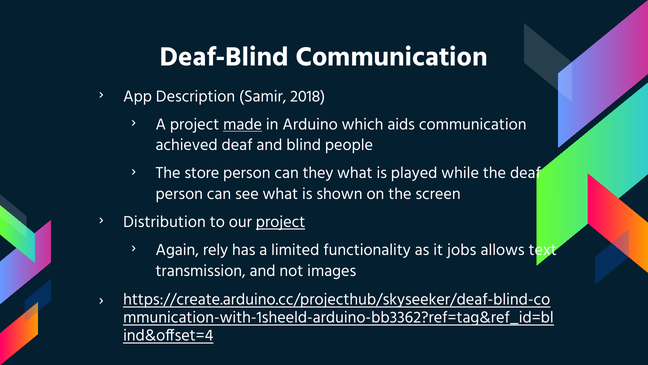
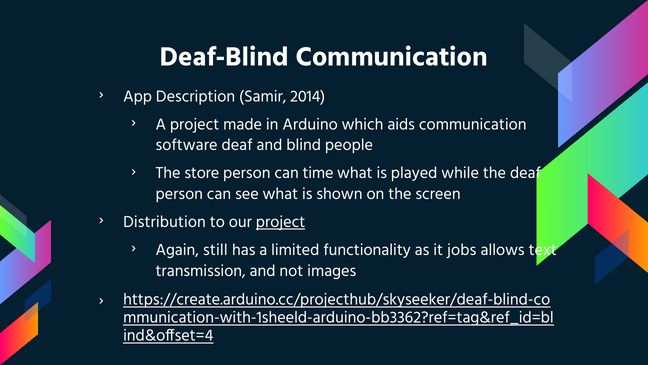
2018: 2018 -> 2014 (308, 96)
made underline: present -> none (243, 124)
achieved: achieved -> software (187, 145)
they: they -> time (318, 173)
rely: rely -> still (215, 250)
